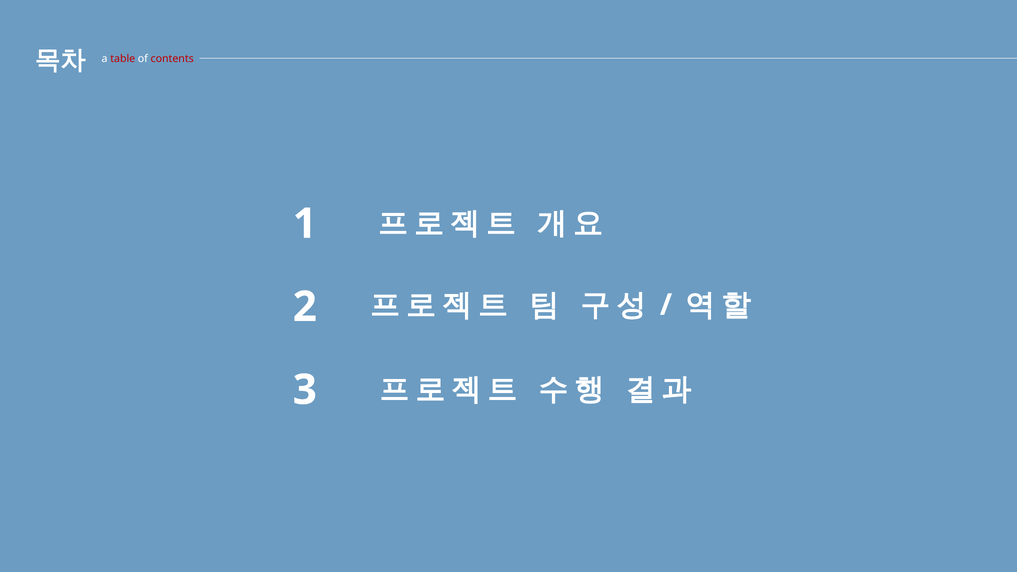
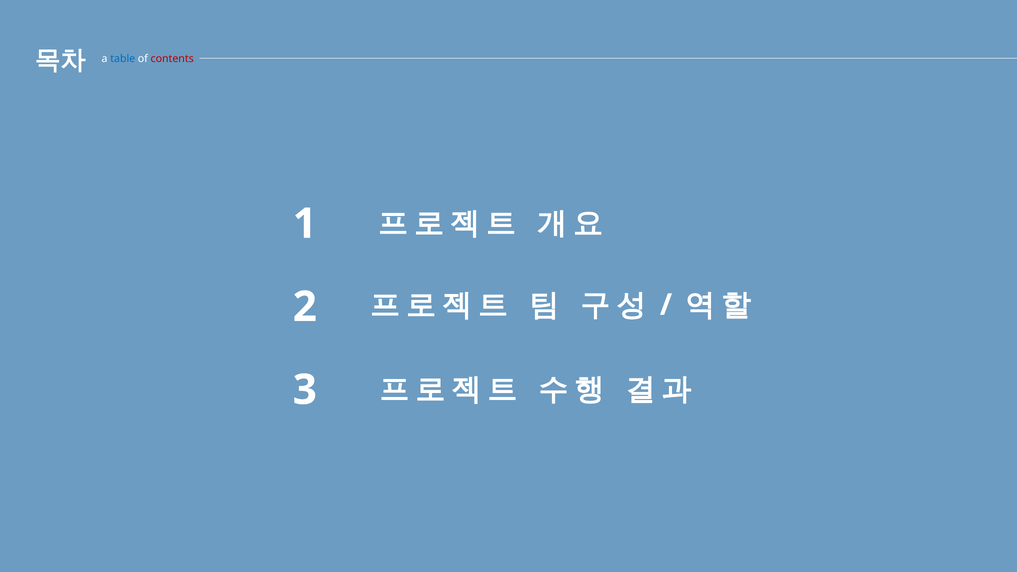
table colour: red -> blue (123, 59)
